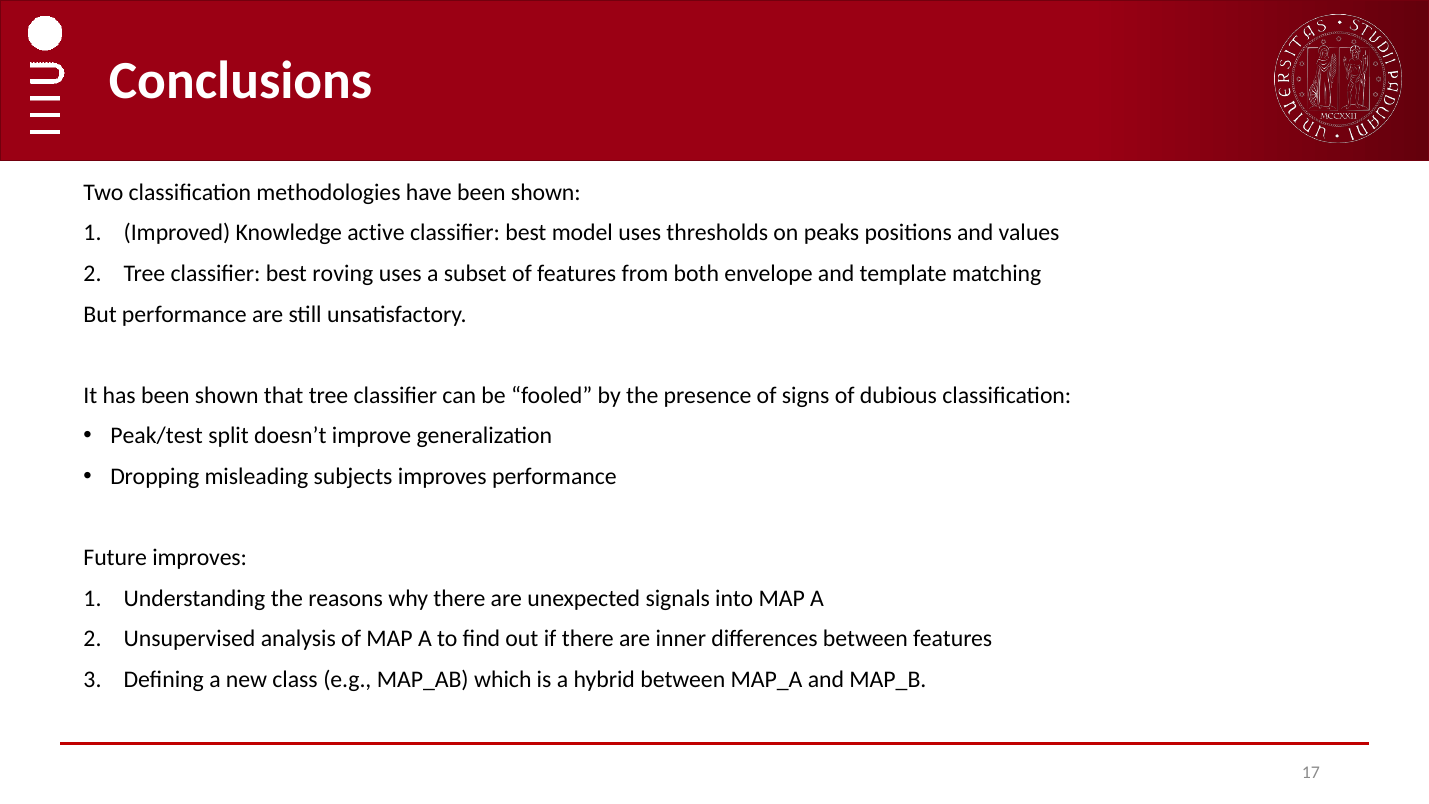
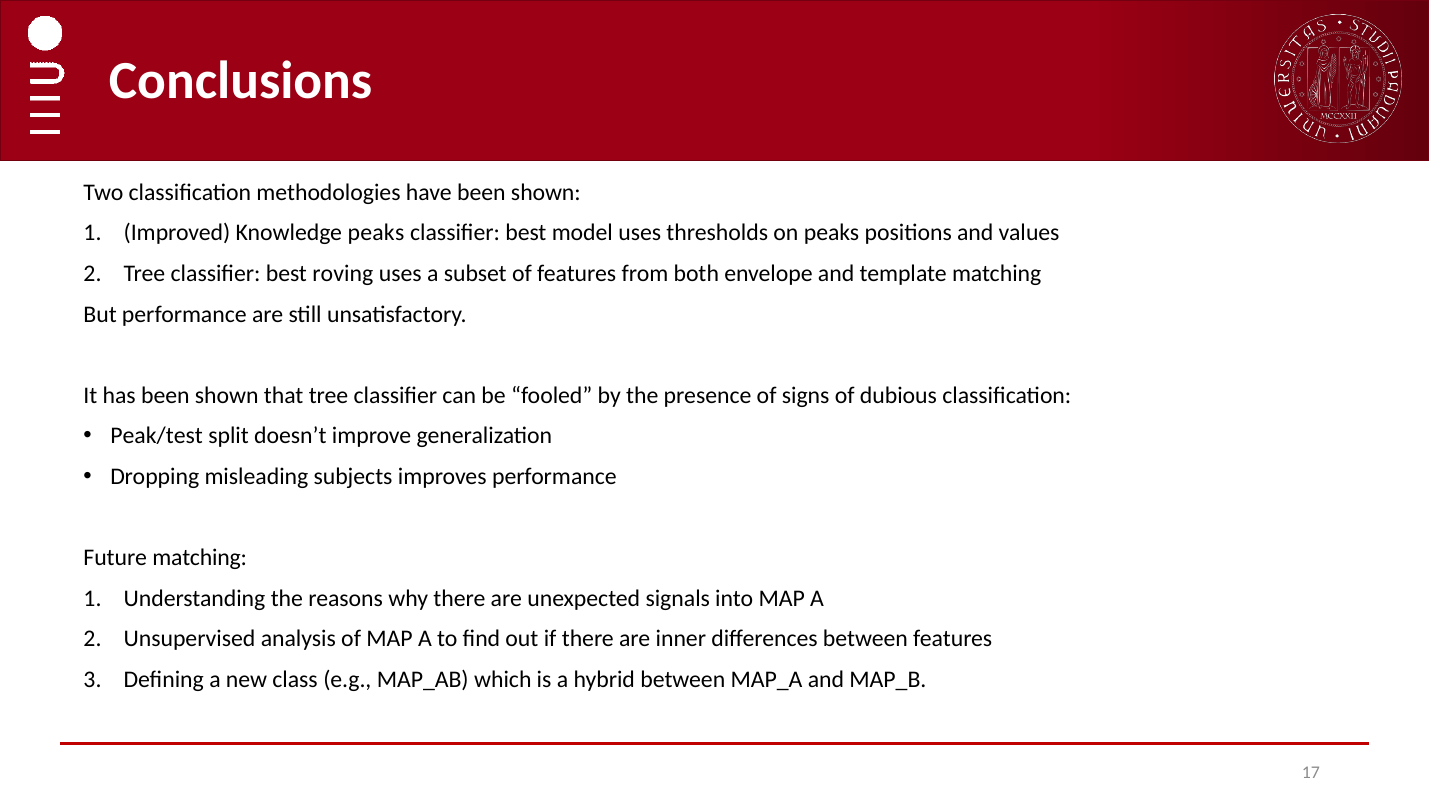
Knowledge active: active -> peaks (376, 233)
Future improves: improves -> matching (200, 558)
